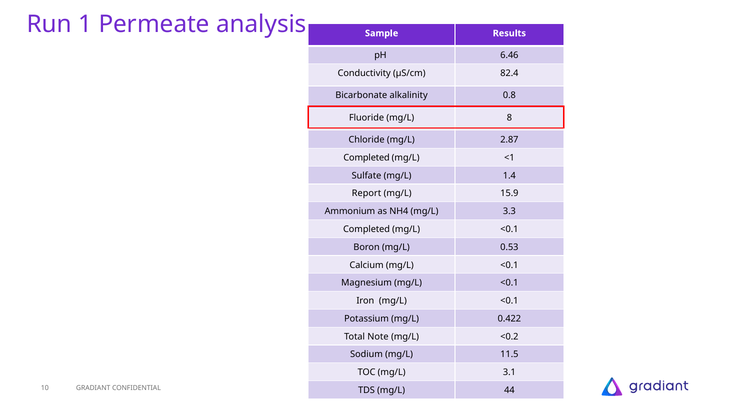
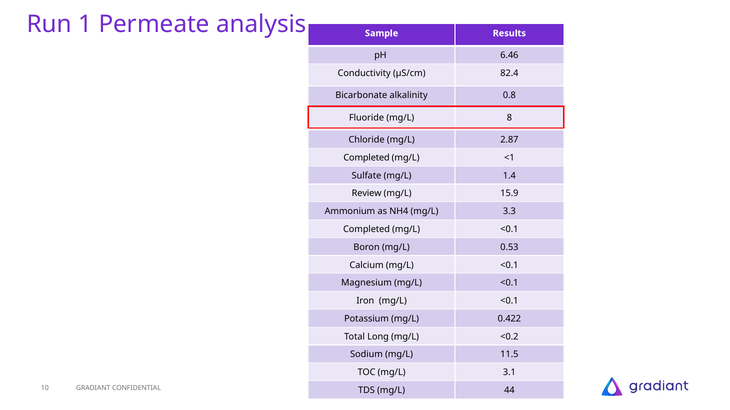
Report: Report -> Review (367, 194)
Note: Note -> Long (378, 337)
